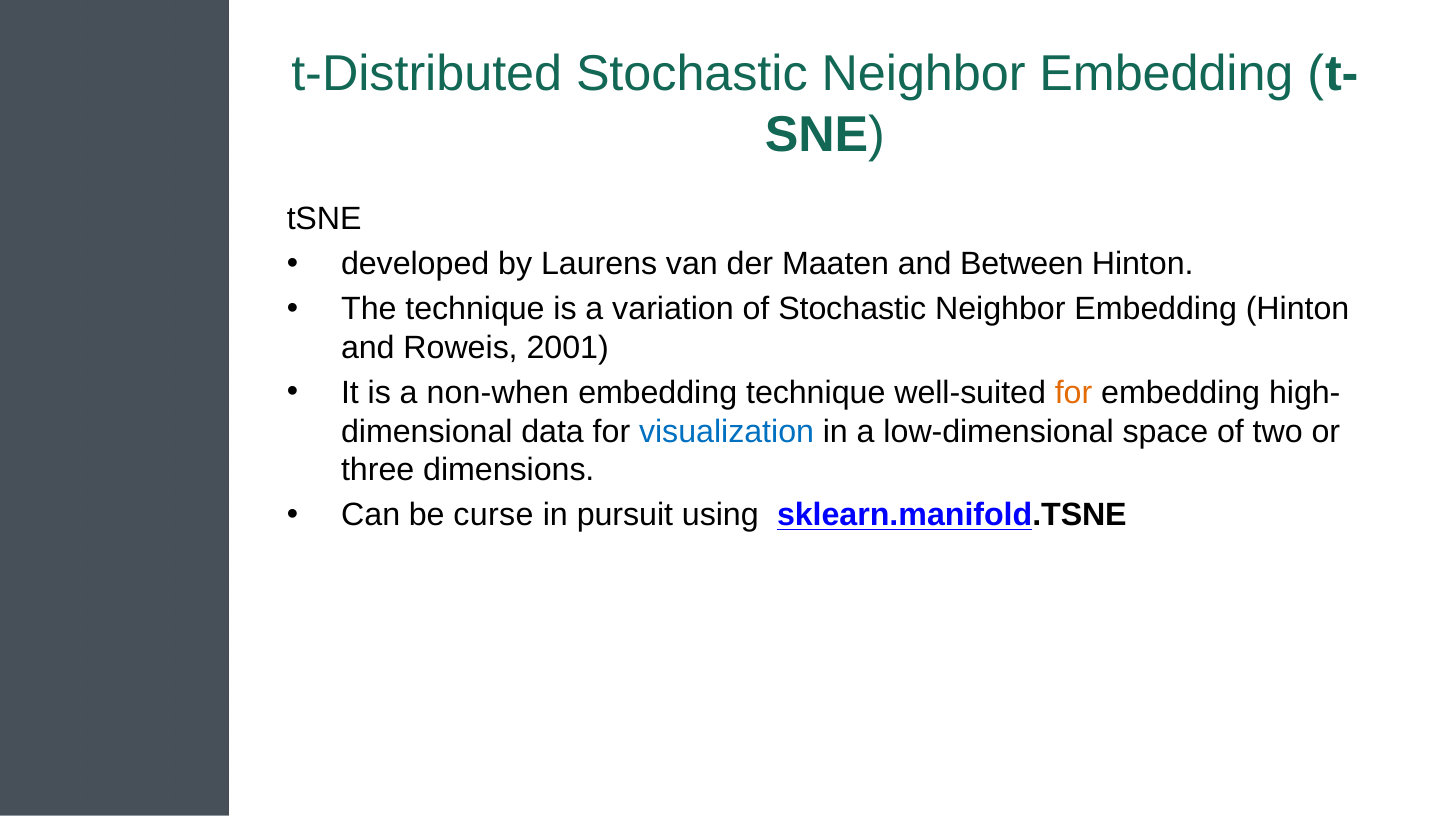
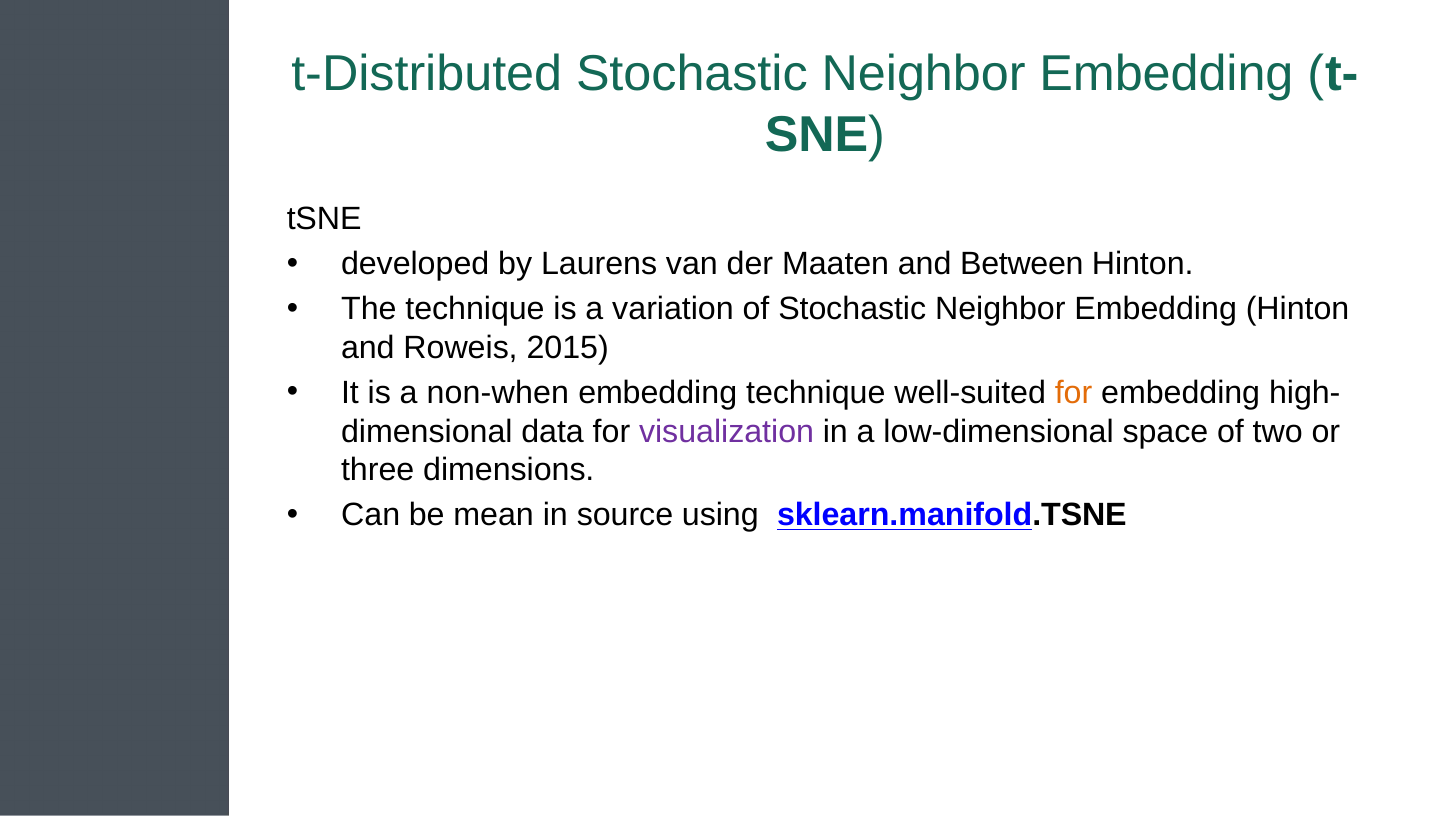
2001: 2001 -> 2015 (568, 348)
visualization colour: blue -> purple (727, 431)
curse: curse -> mean (494, 515)
pursuit: pursuit -> source (625, 515)
